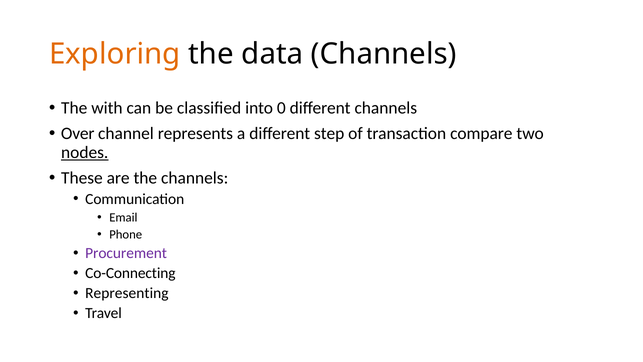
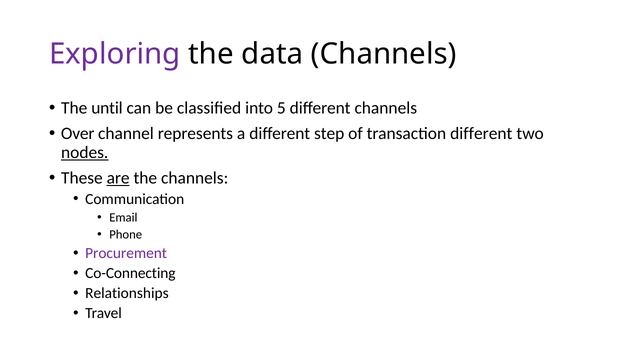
Exploring colour: orange -> purple (115, 54)
with: with -> until (107, 108)
0: 0 -> 5 (281, 108)
transaction compare: compare -> different (481, 133)
are underline: none -> present (118, 178)
Representing: Representing -> Relationships (127, 293)
